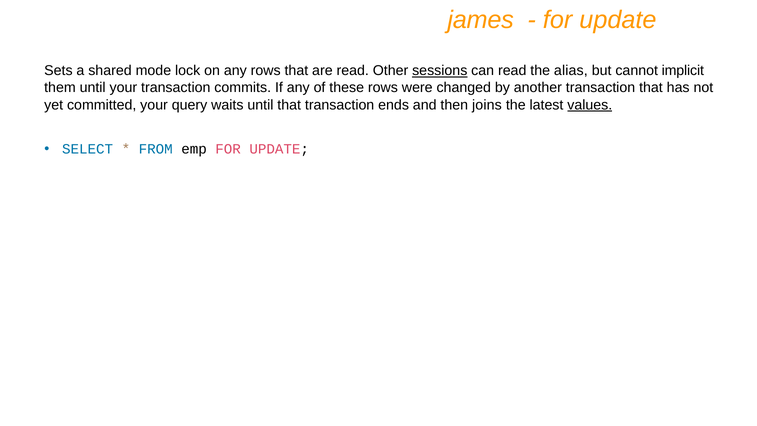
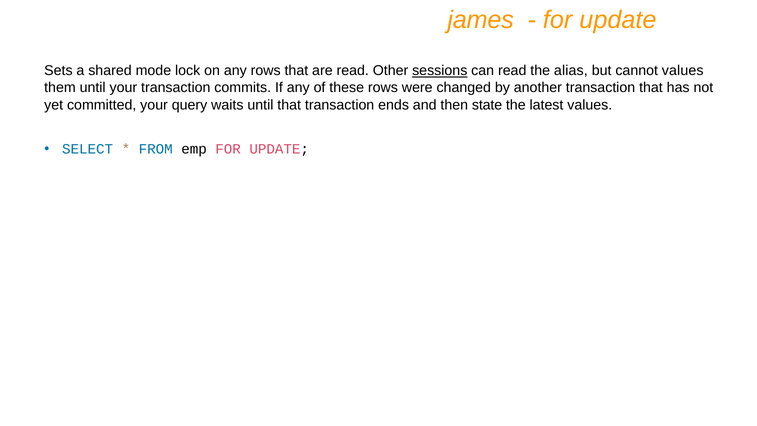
cannot implicit: implicit -> values (683, 71)
joins: joins -> state (487, 105)
values underline: present -> none (590, 105)
